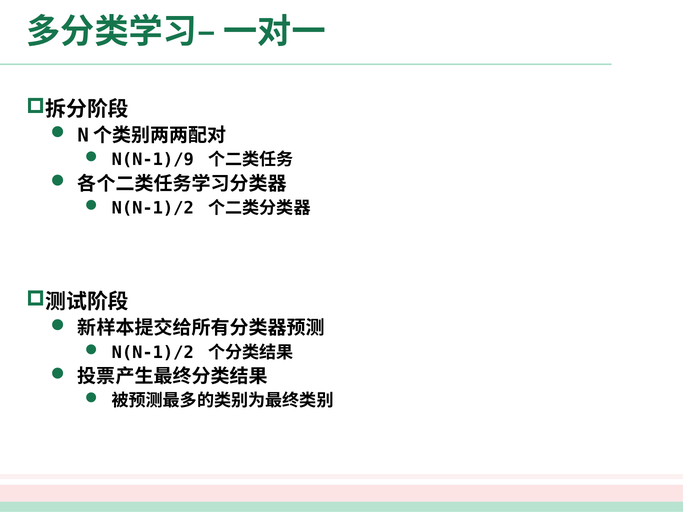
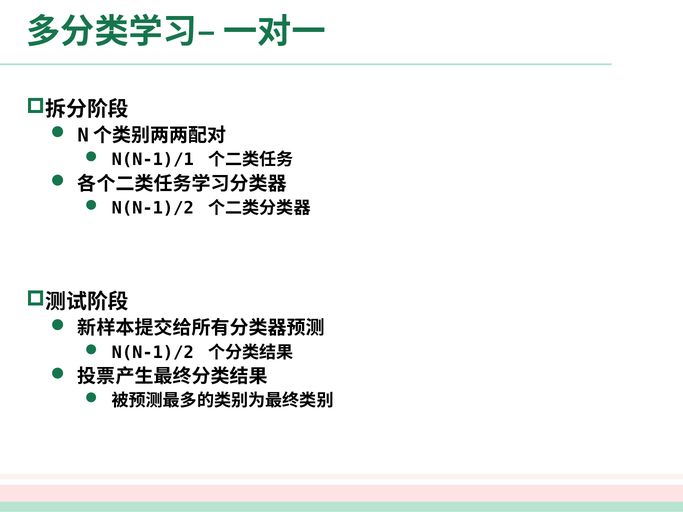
N(N-1)/9: N(N-1)/9 -> N(N-1)/1 (153, 160)
